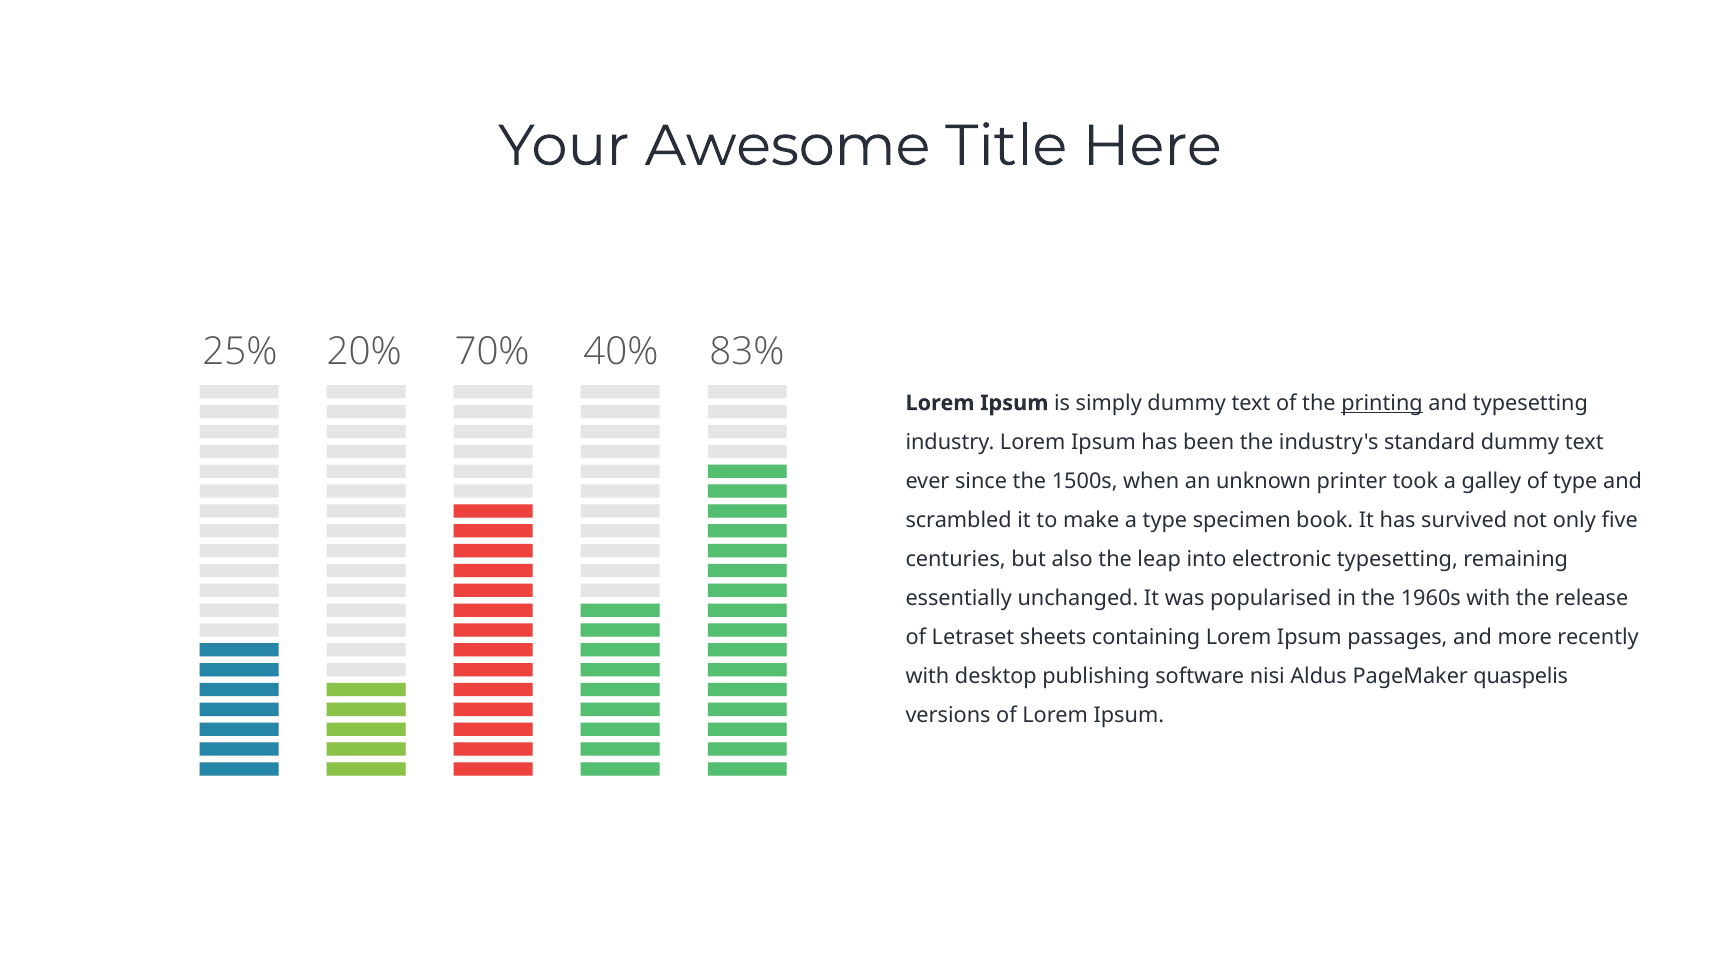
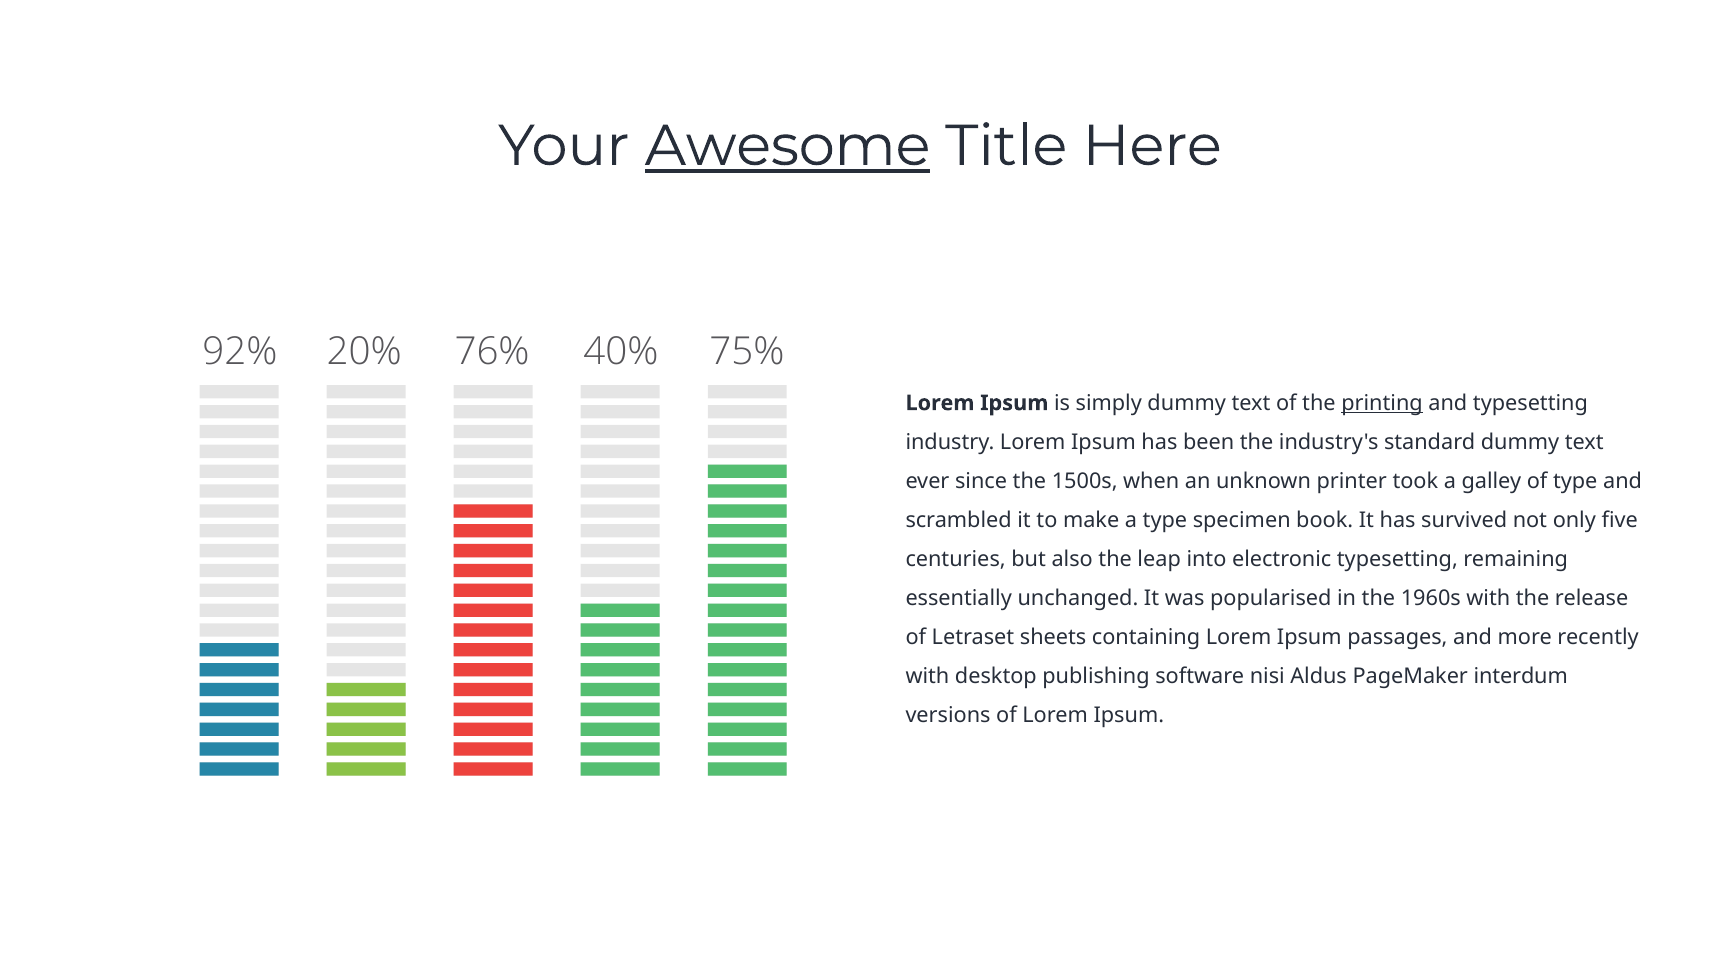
Awesome underline: none -> present (788, 146)
25%: 25% -> 92% (240, 352)
70%: 70% -> 76% (492, 352)
83%: 83% -> 75% (747, 352)
quaspelis: quaspelis -> interdum (1521, 676)
